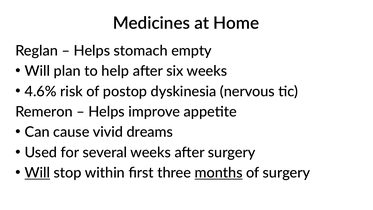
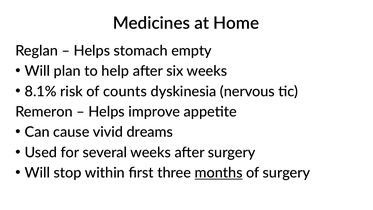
4.6%: 4.6% -> 8.1% (41, 91)
postop: postop -> counts (125, 91)
Will underline: present -> none (37, 173)
